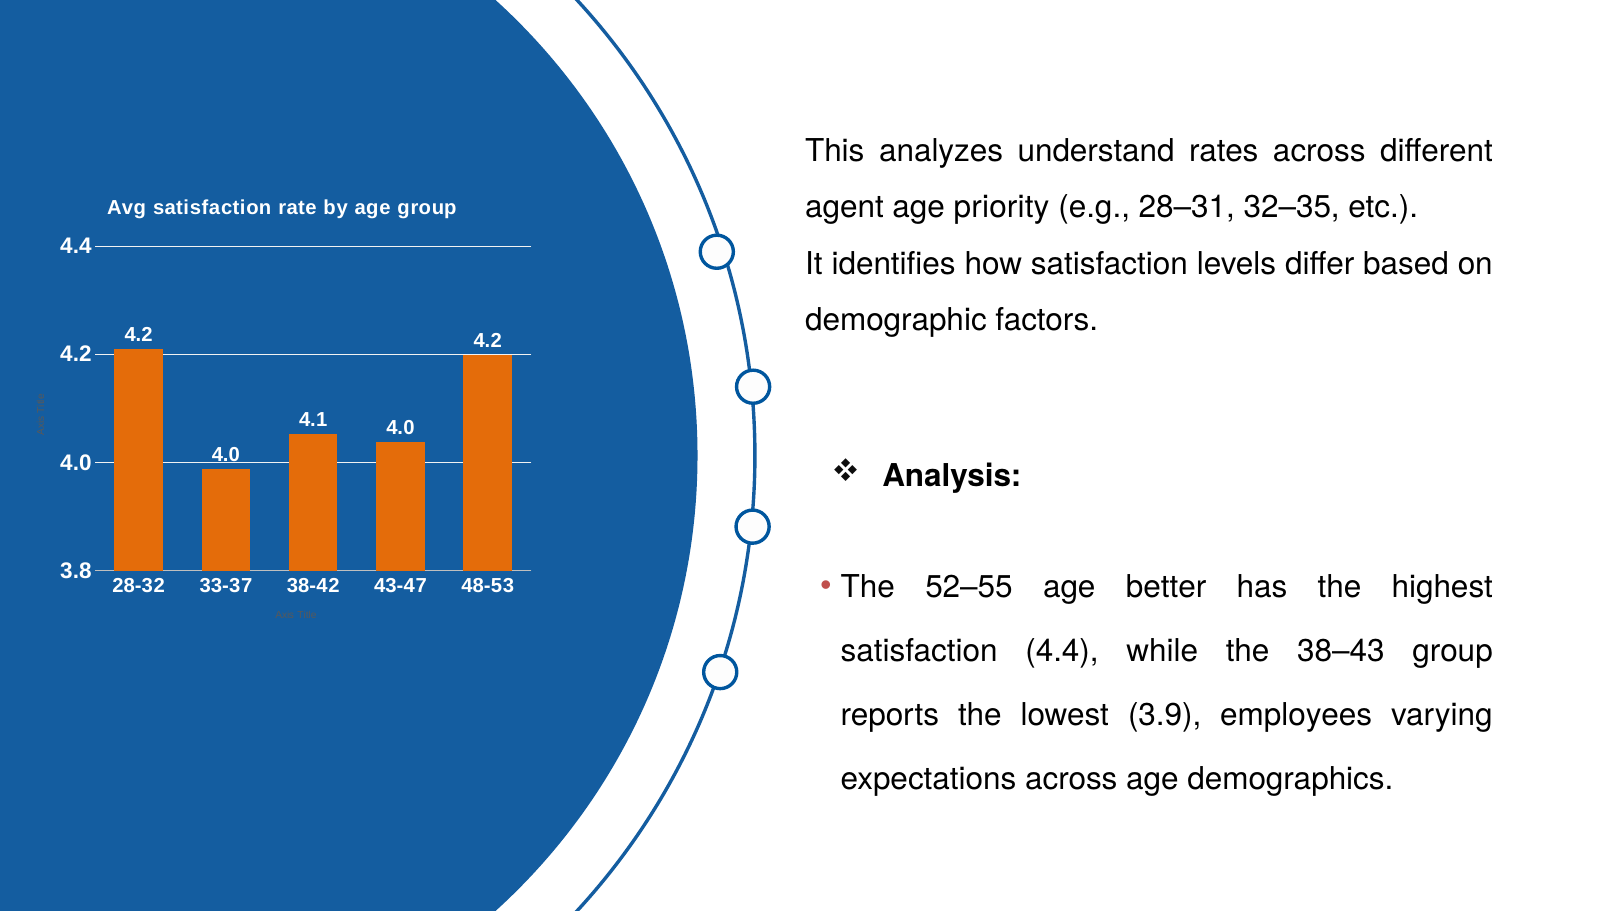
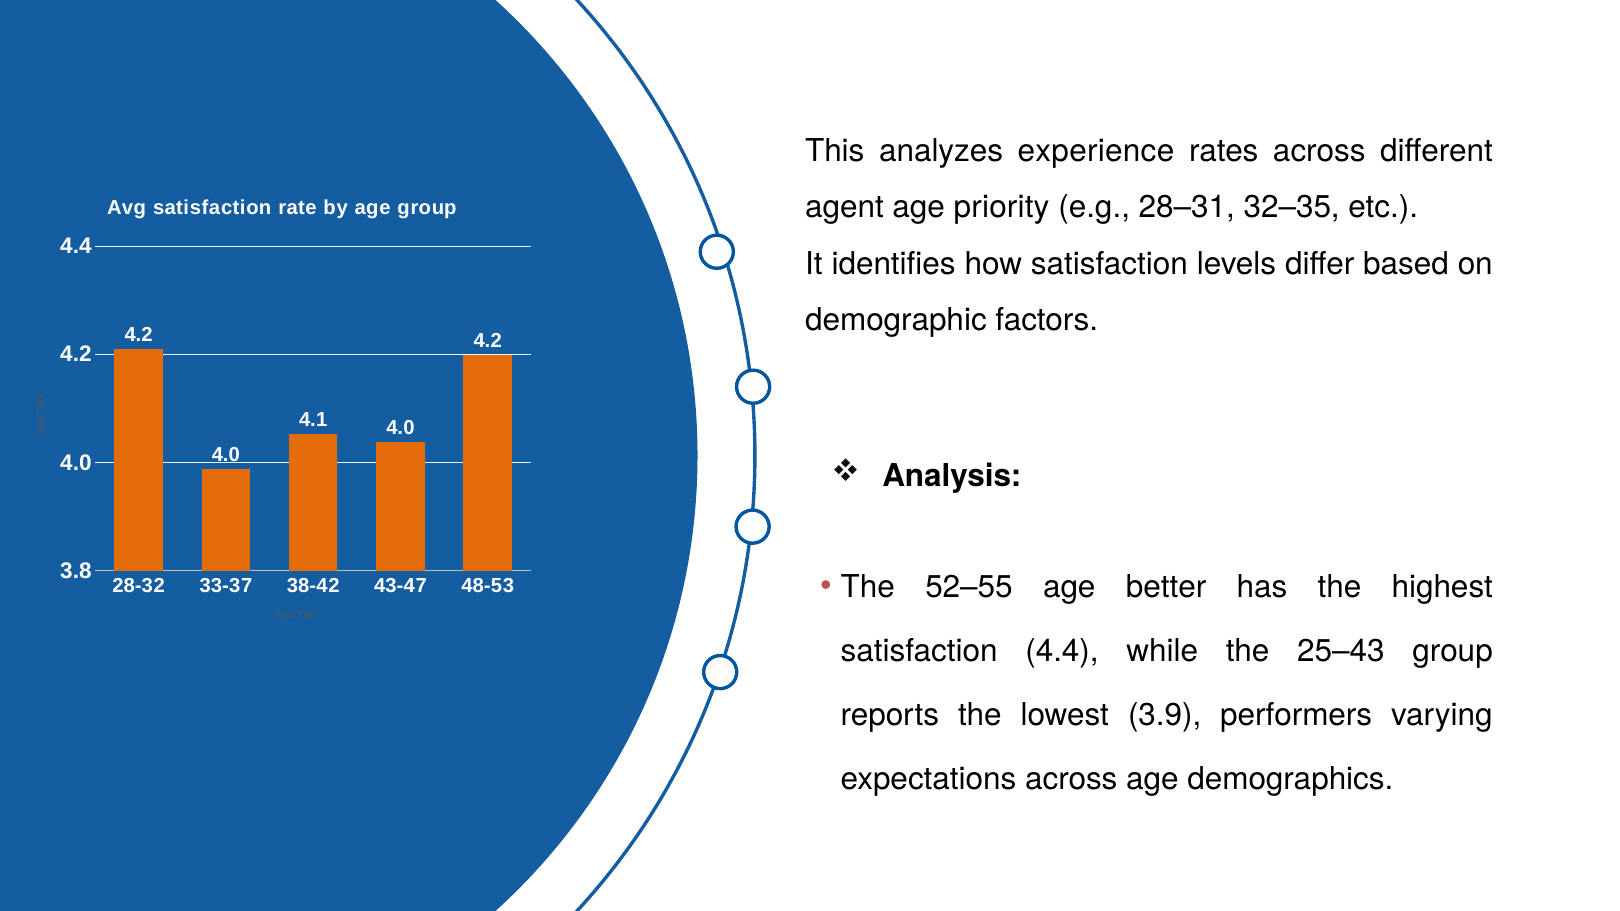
understand: understand -> experience (1096, 151)
38–43: 38–43 -> 25–43 (1341, 651)
employees: employees -> performers (1296, 715)
